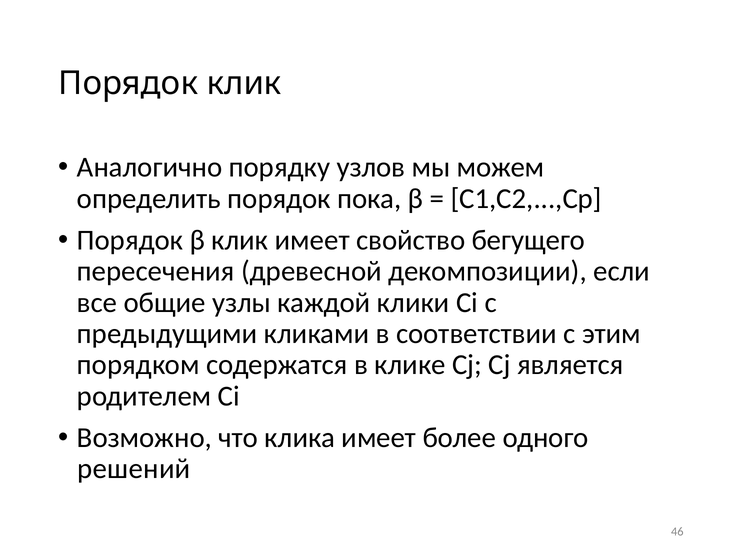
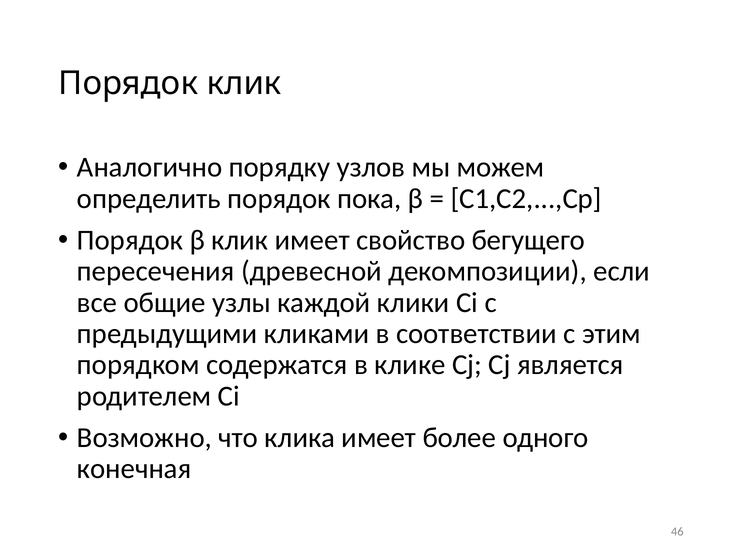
решений: решений -> конечная (134, 468)
